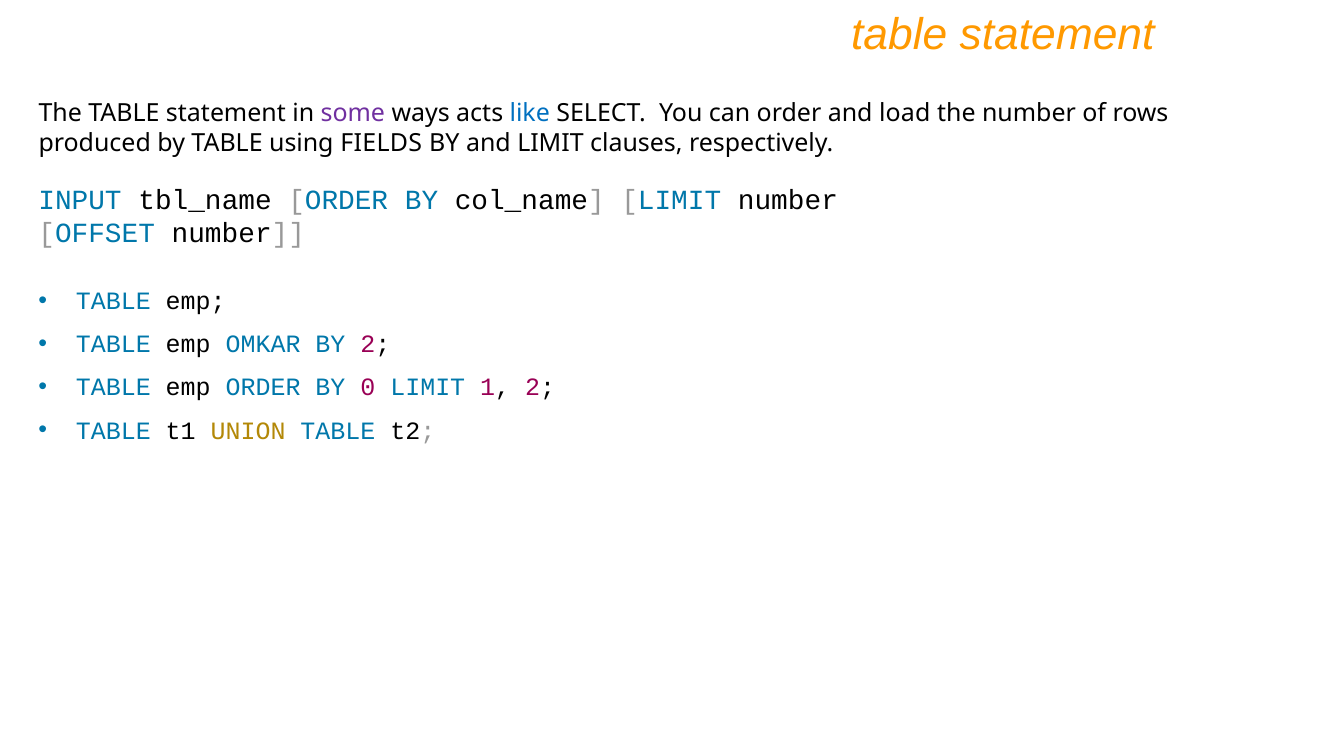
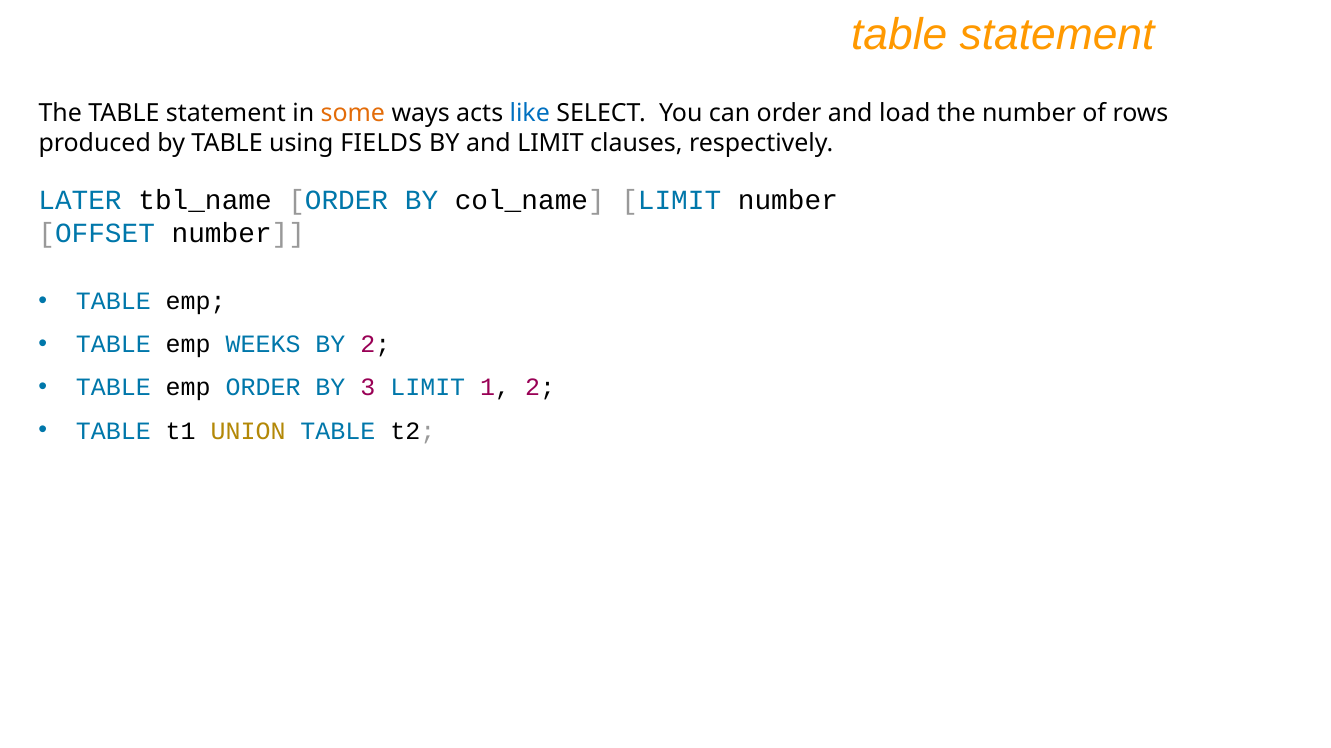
some colour: purple -> orange (353, 113)
INPUT: INPUT -> LATER (80, 200)
OMKAR: OMKAR -> WEEKS (263, 345)
0: 0 -> 3 (368, 388)
